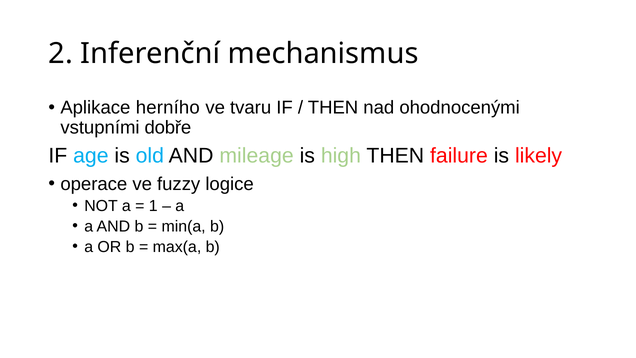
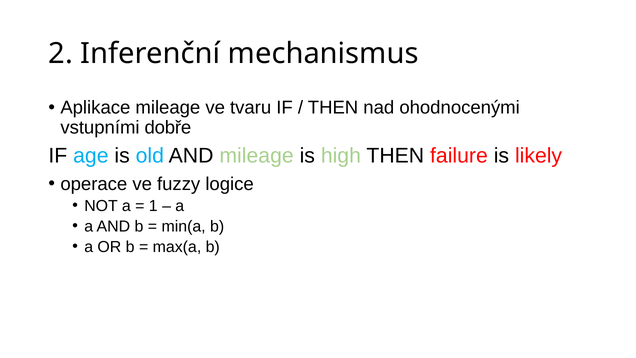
Aplikace herního: herního -> mileage (168, 108)
